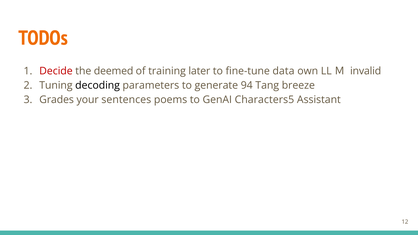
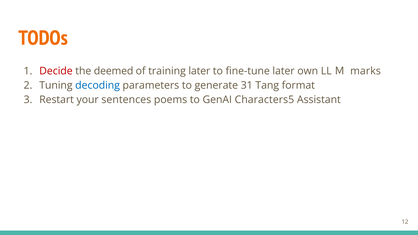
fine-tune data: data -> later (284, 71)
invalid: invalid -> marks (366, 71)
decoding colour: black -> blue (98, 85)
94: 94 -> 31 (247, 85)
breeze: breeze -> format (298, 85)
Grades: Grades -> Restart (57, 100)
